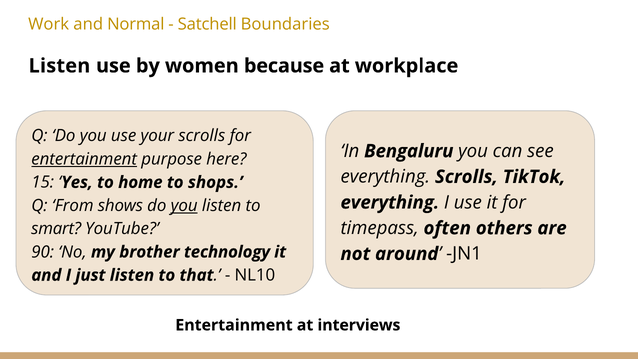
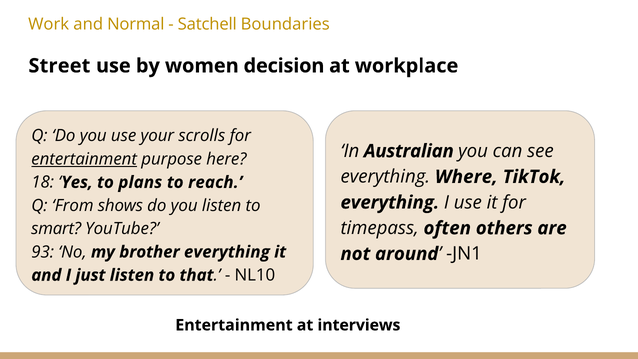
Listen: Listen -> Street (59, 66)
because: because -> decision (284, 66)
Bengaluru: Bengaluru -> Australian (409, 151)
everything Scrolls: Scrolls -> Where (466, 177)
15: 15 -> 18 (43, 182)
home: home -> plans (140, 182)
shops: shops -> reach (215, 182)
you underline: present -> none (184, 205)
90: 90 -> 93 (43, 252)
brother technology: technology -> everything (227, 252)
